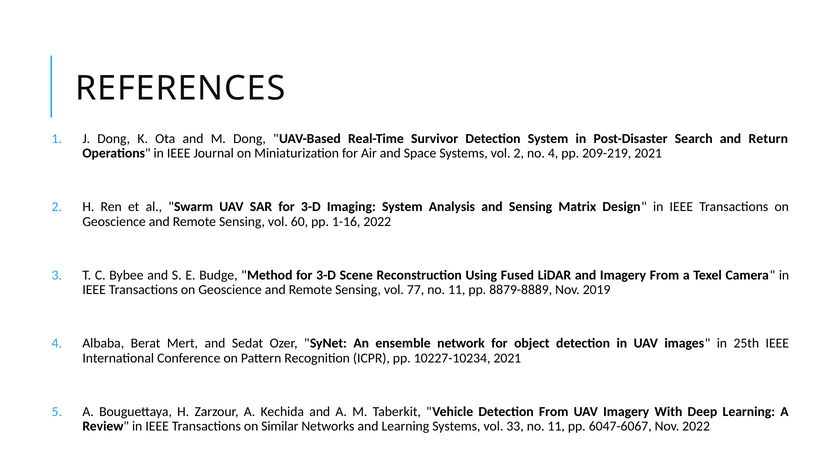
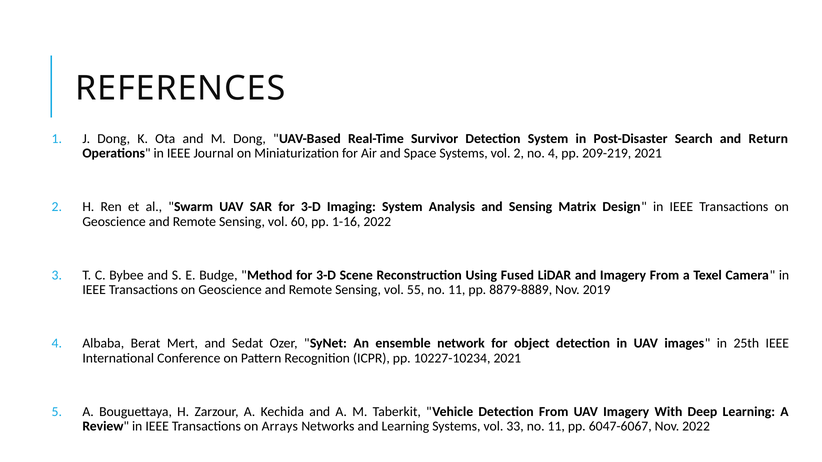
77: 77 -> 55 (416, 290)
Similar: Similar -> Arrays (280, 427)
